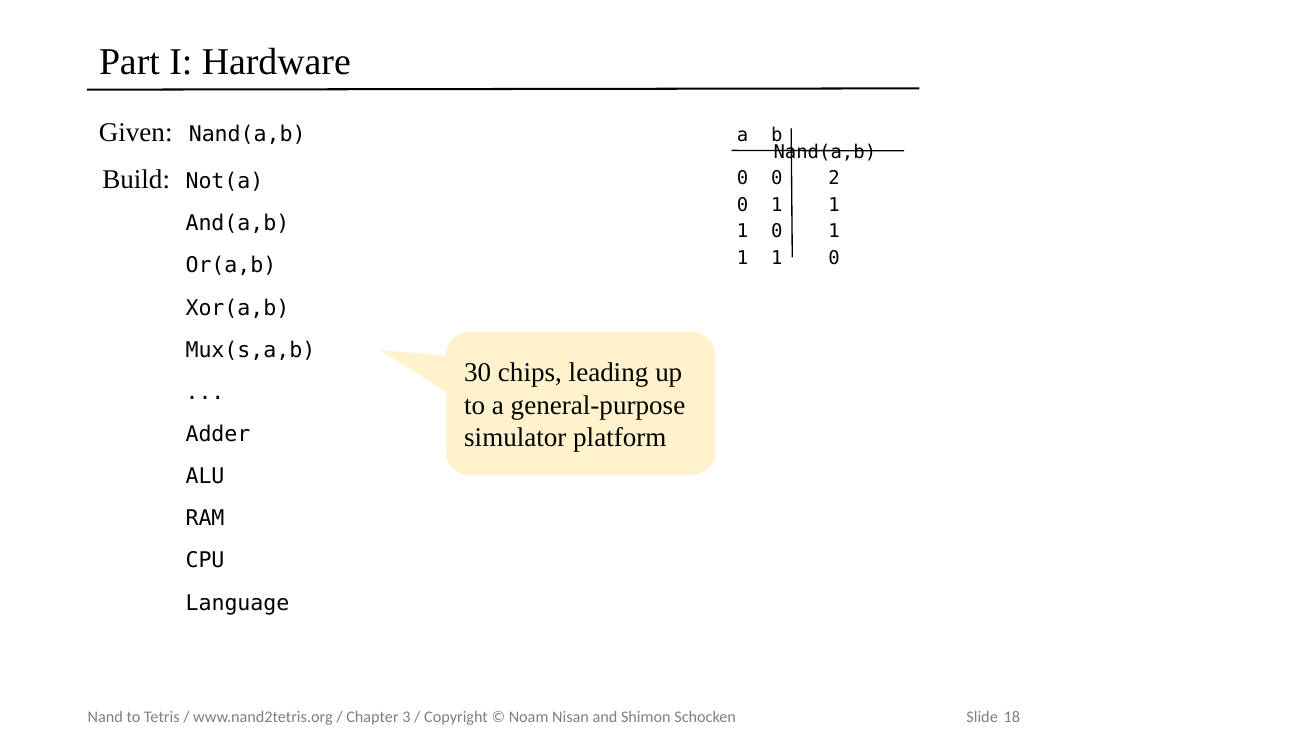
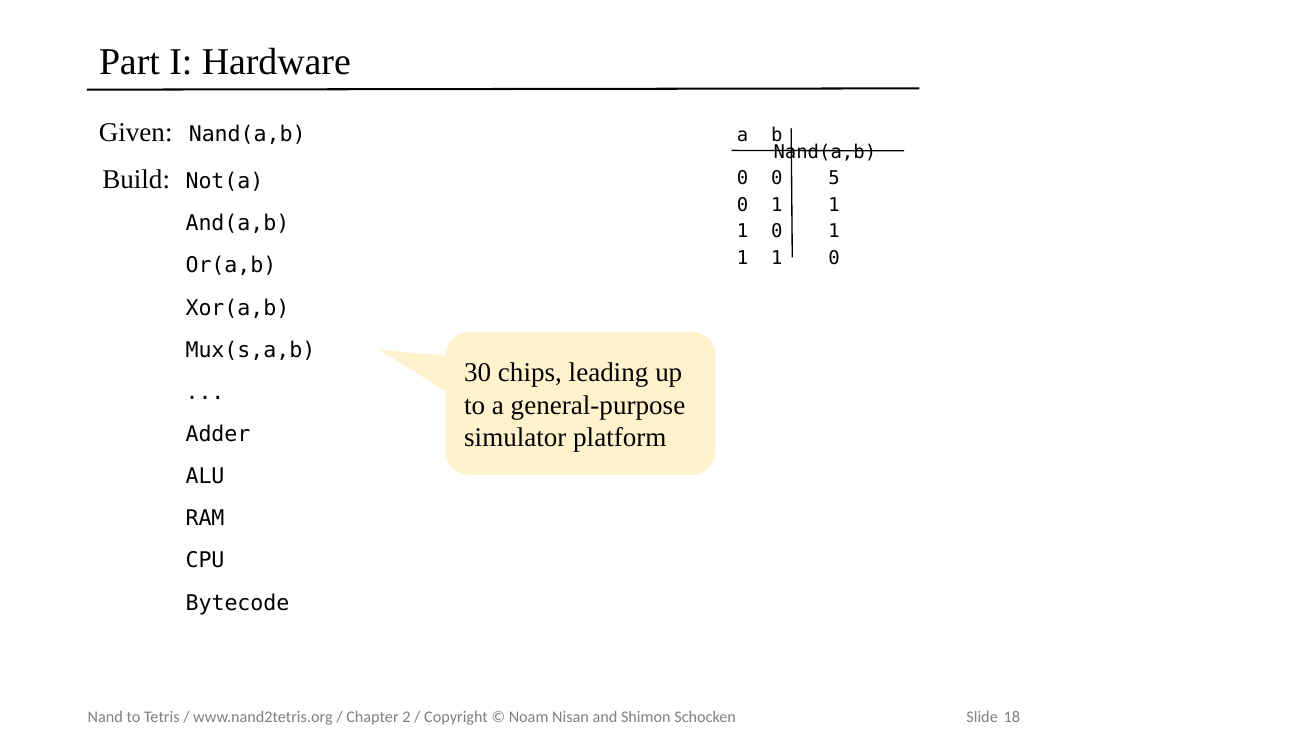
2: 2 -> 5 (834, 179)
Language: Language -> Bytecode (238, 604)
3: 3 -> 2 (406, 718)
